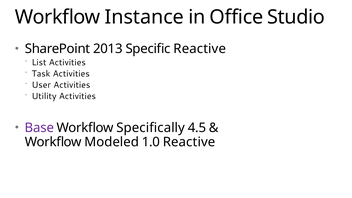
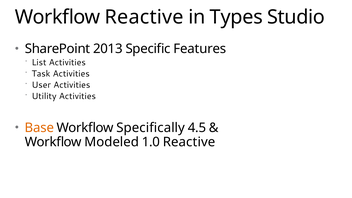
Workflow Instance: Instance -> Reactive (144, 17)
Office: Office -> Types (236, 17)
Specific Reactive: Reactive -> Features (200, 49)
Base colour: purple -> orange (39, 128)
